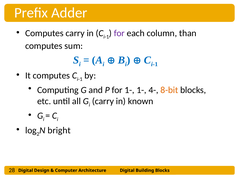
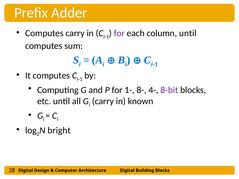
column than: than -> until (188, 33)
1- 1-: 1- -> 8- (141, 90)
8-bit colour: orange -> purple (169, 90)
